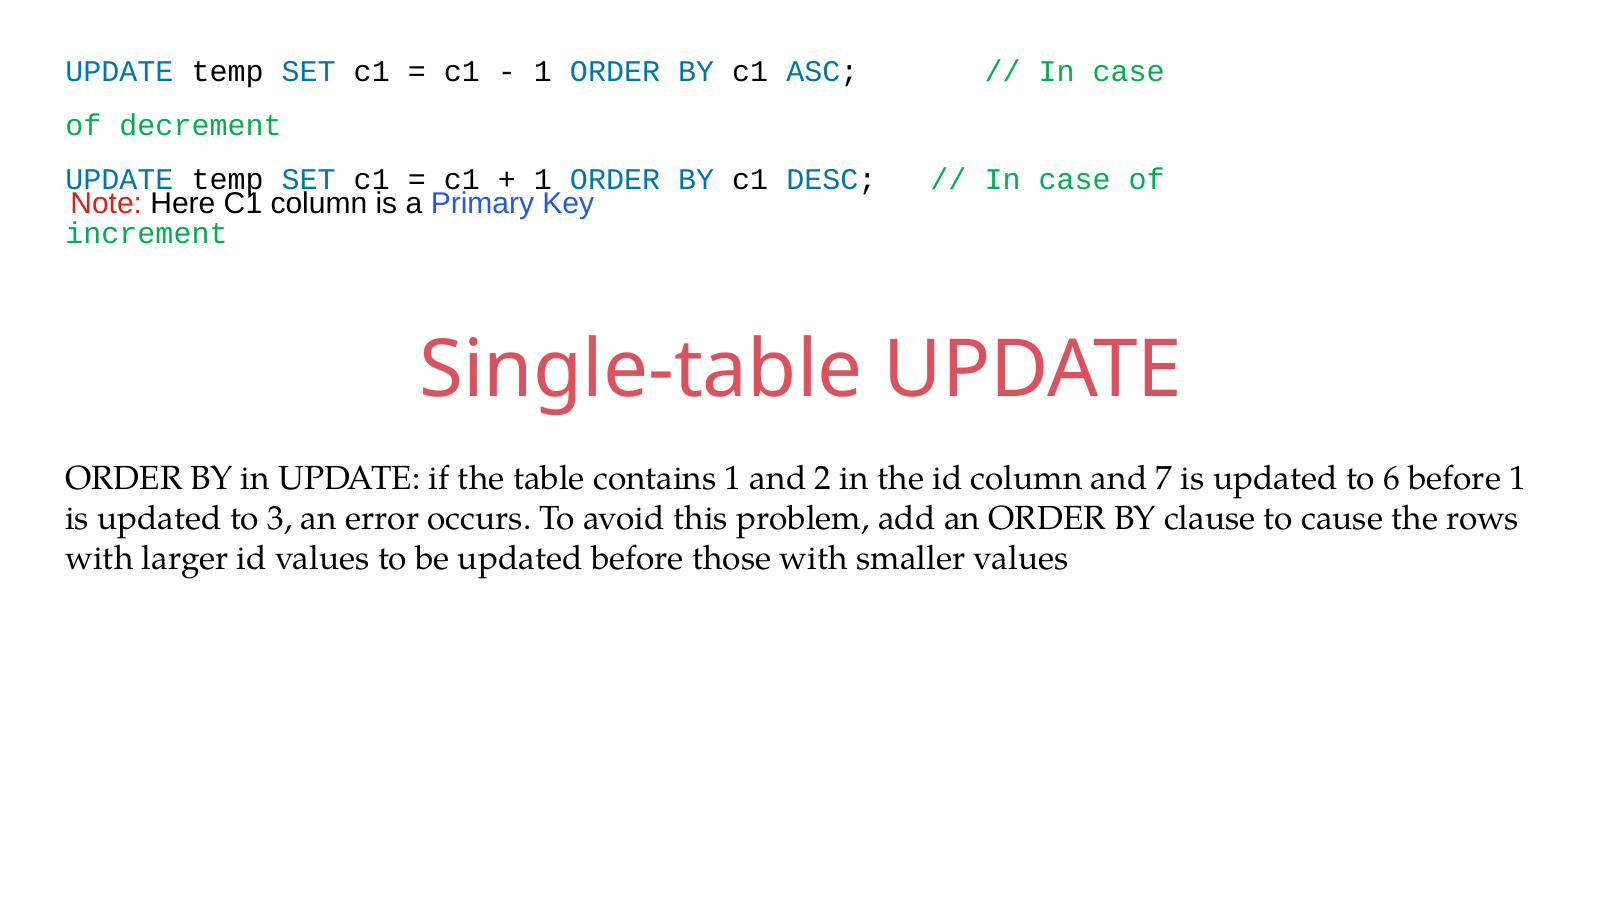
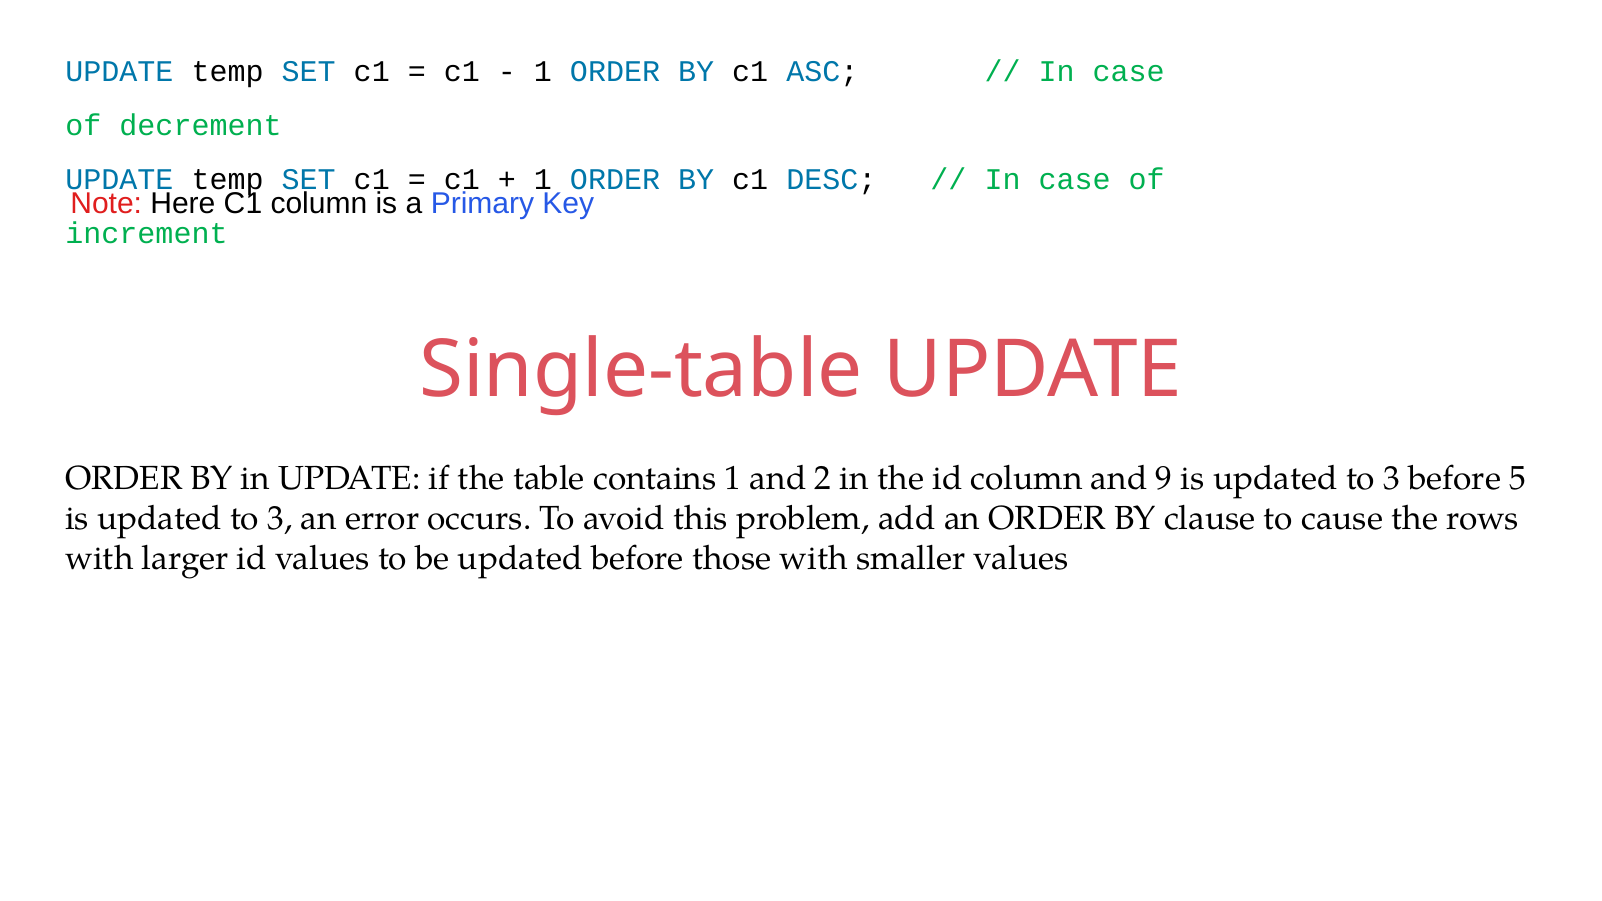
7: 7 -> 9 (1164, 479)
6: 6 -> 3 (1392, 479)
before 1: 1 -> 5 (1518, 479)
